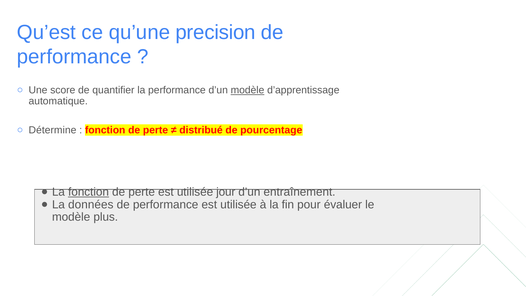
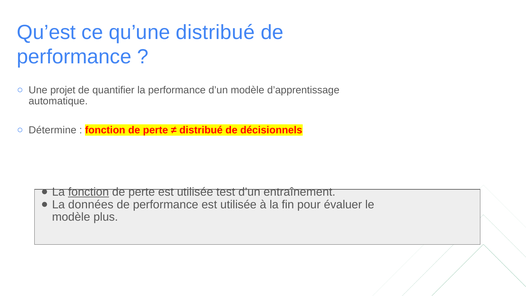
qu’une precision: precision -> distribué (215, 32)
score: score -> projet (63, 90)
modèle underline: present -> none (247, 90)
pourcentage: pourcentage -> décisionnels (271, 130)
jour: jour -> test (226, 192)
